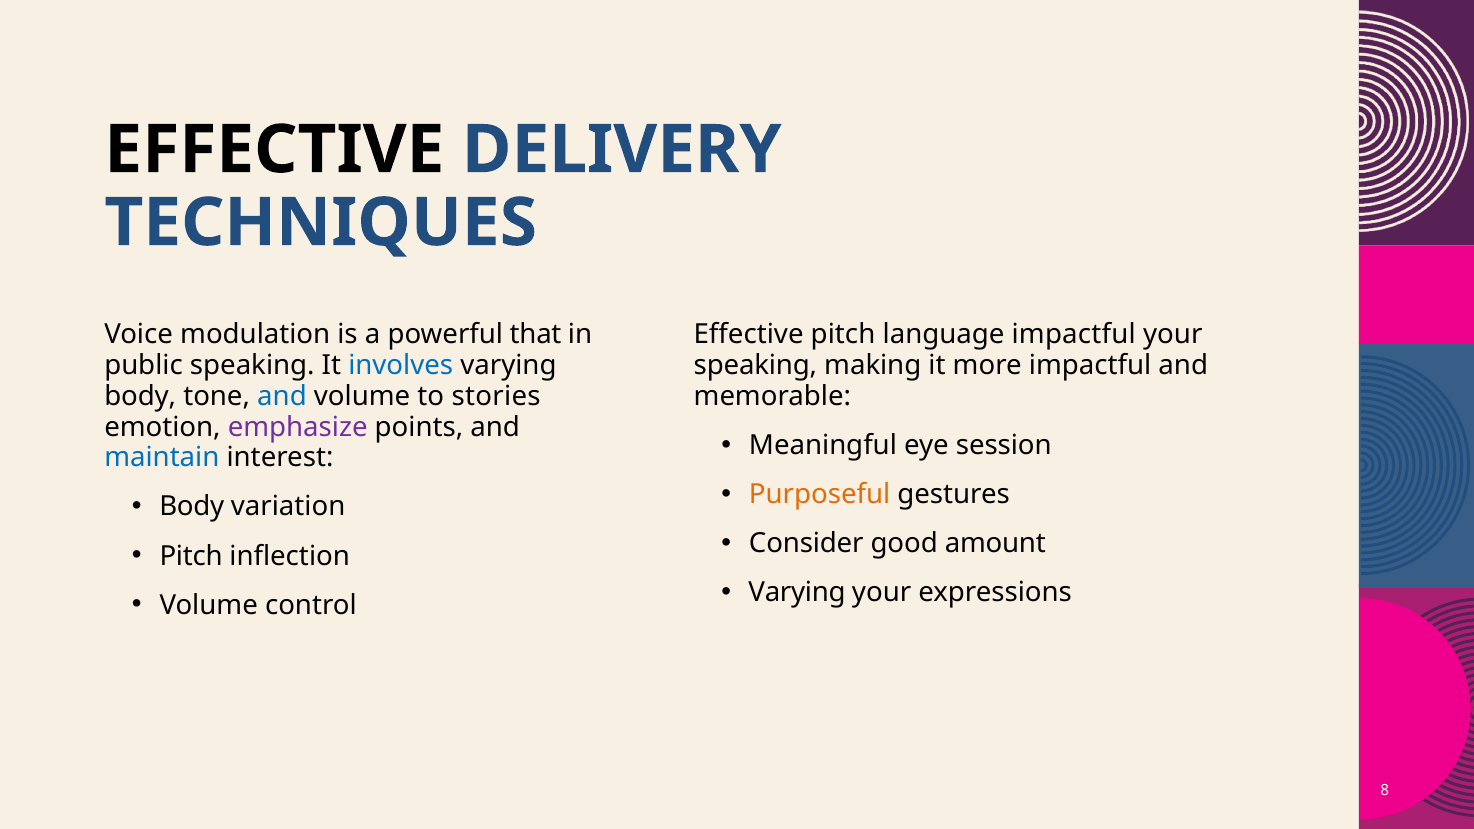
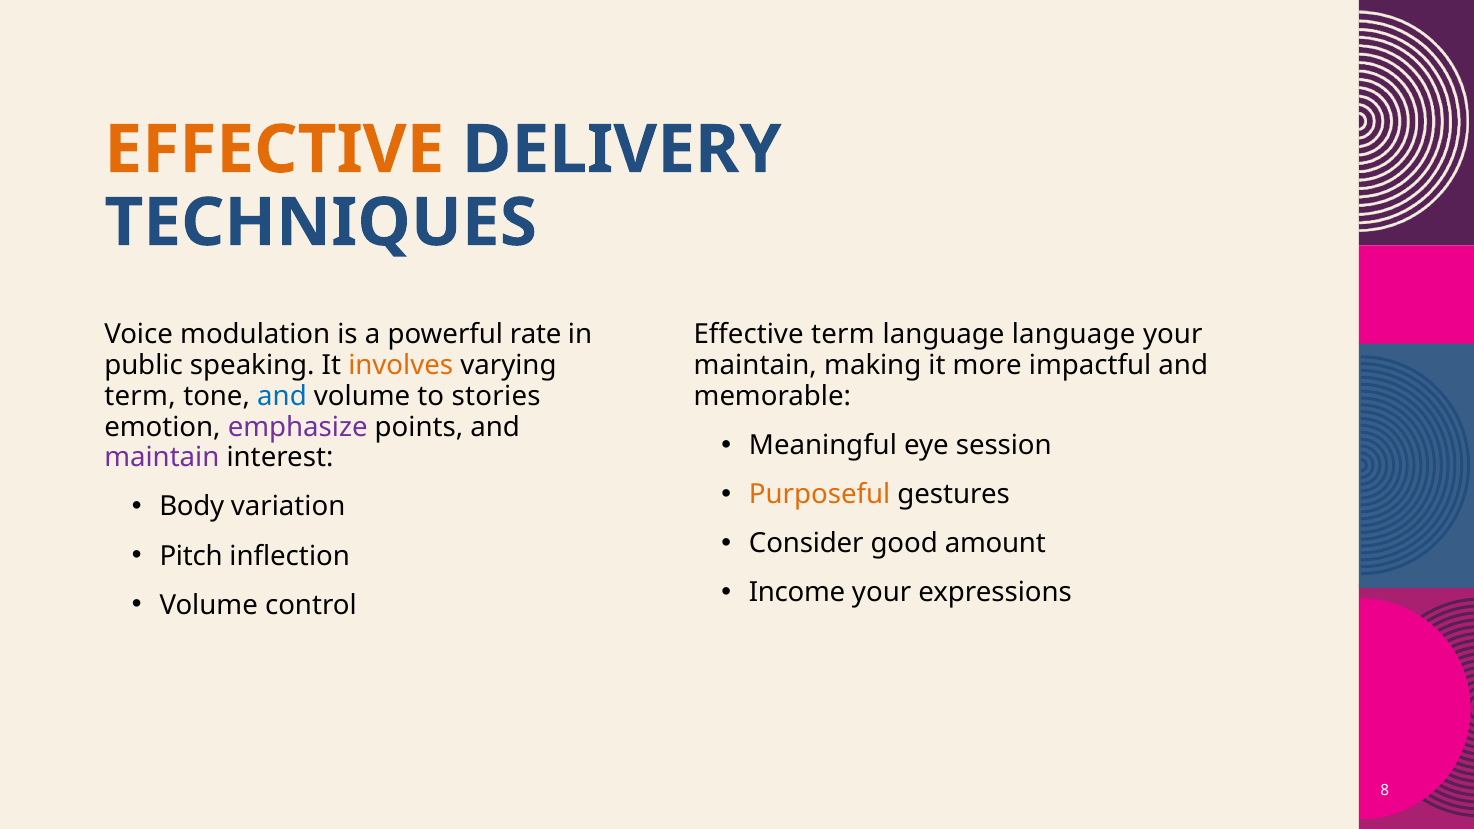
EFFECTIVE colour: black -> orange (274, 150)
that: that -> rate (536, 335)
Effective pitch: pitch -> term (843, 335)
language impactful: impactful -> language (1074, 335)
involves colour: blue -> orange (401, 366)
speaking: speaking -> maintain (755, 366)
body: body -> term (140, 396)
maintain colour: blue -> purple (162, 458)
Varying: Varying -> Income (797, 593)
